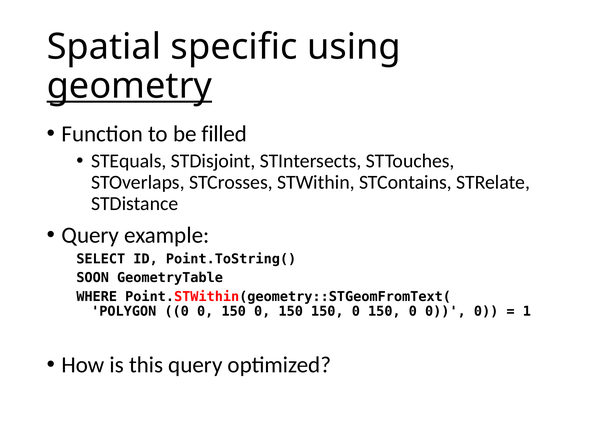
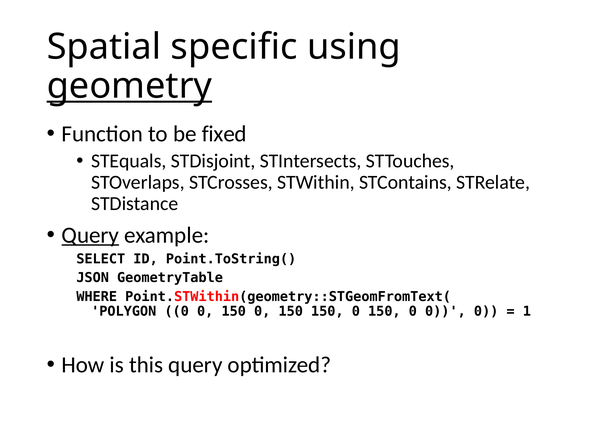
filled: filled -> fixed (224, 134)
Query underline: none -> present (90, 235)
SOON: SOON -> JSON (93, 278)
